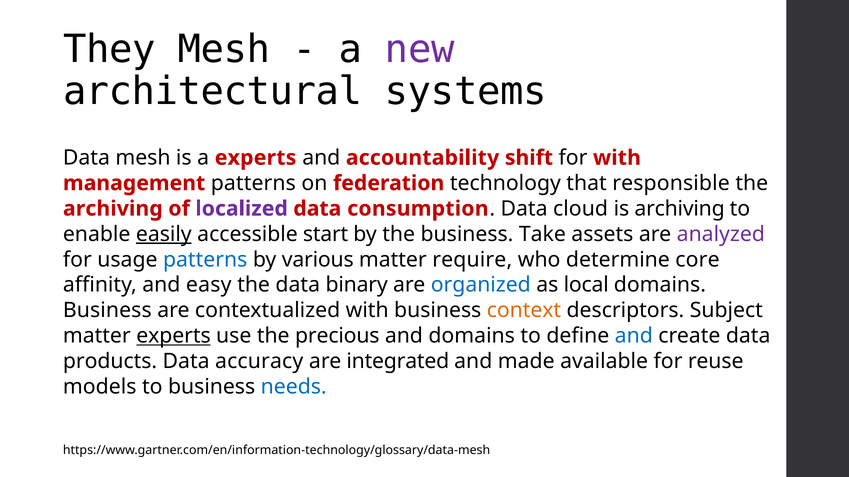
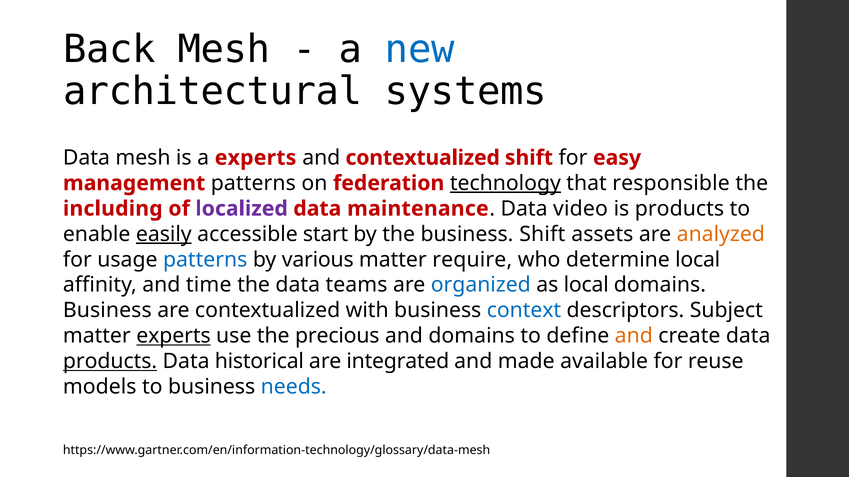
They: They -> Back (109, 49)
new colour: purple -> blue (420, 49)
and accountability: accountability -> contextualized (423, 158)
for with: with -> easy (617, 158)
technology underline: none -> present (505, 183)
archiving: archiving -> including (113, 209)
consumption: consumption -> maintenance (418, 209)
cloud: cloud -> video (580, 209)
is archiving: archiving -> products (679, 209)
business Take: Take -> Shift (542, 234)
analyzed colour: purple -> orange (721, 234)
determine core: core -> local (698, 260)
easy: easy -> time (209, 285)
binary: binary -> teams (357, 285)
context colour: orange -> blue (524, 311)
and colour: blue -> orange (634, 336)
products underline: none -> present (110, 362)
accuracy: accuracy -> historical (259, 362)
